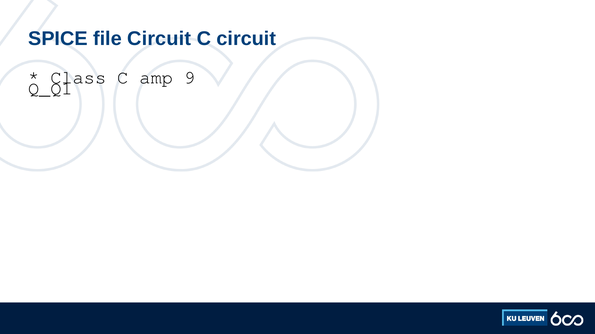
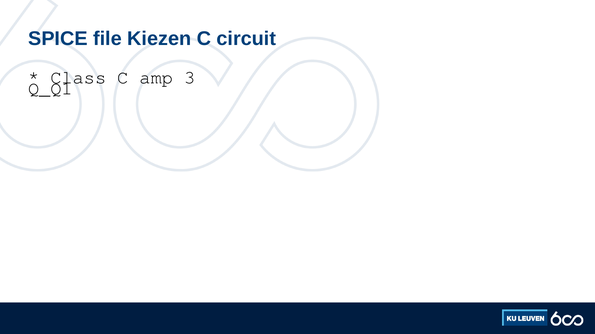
file Circuit: Circuit -> Kiezen (159, 39)
9: 9 -> 3 (190, 78)
